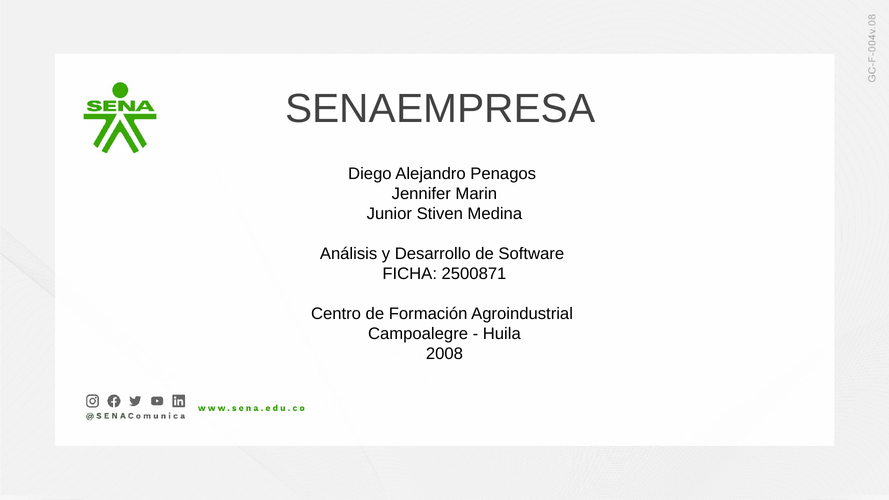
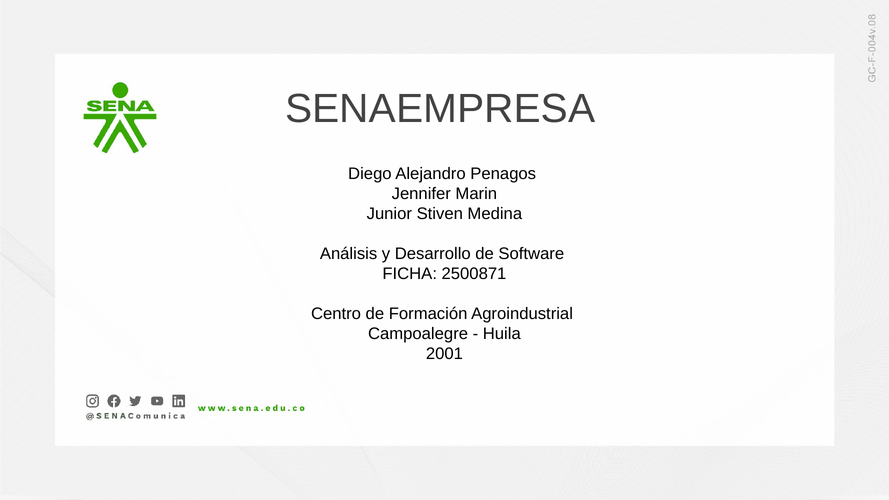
2008: 2008 -> 2001 (444, 354)
